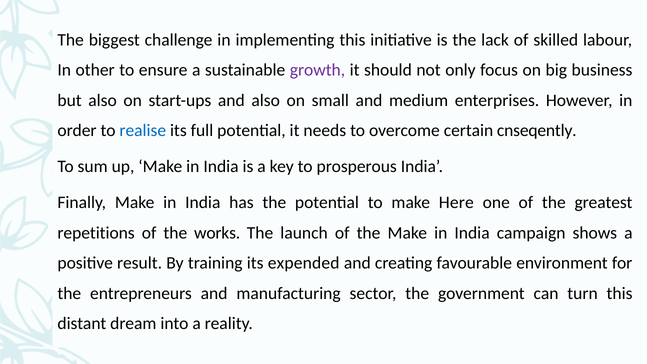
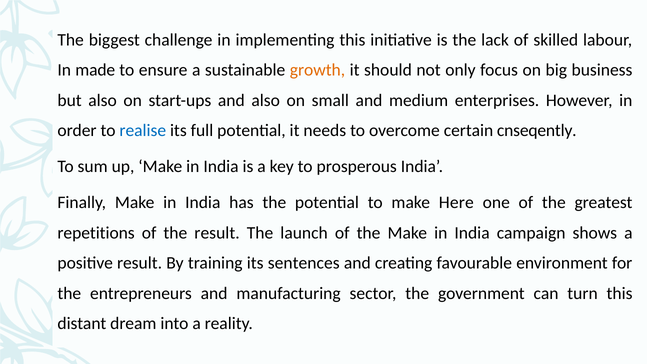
other: other -> made (95, 70)
growth colour: purple -> orange (317, 70)
the works: works -> result (217, 233)
expended: expended -> sentences (304, 263)
